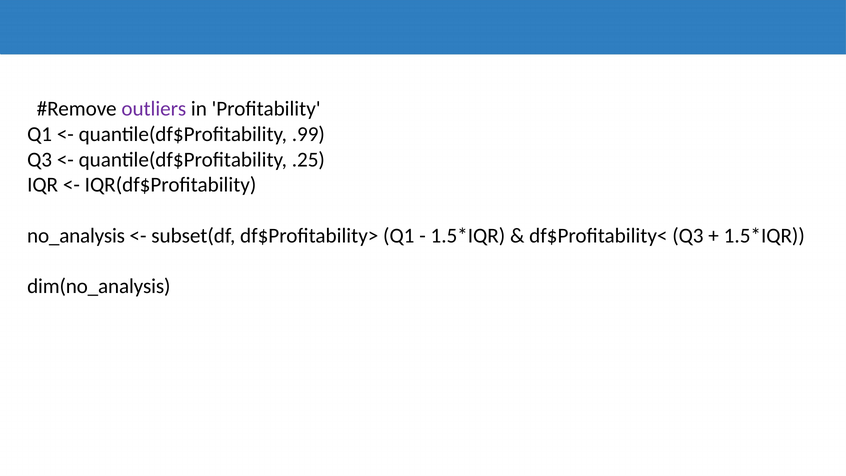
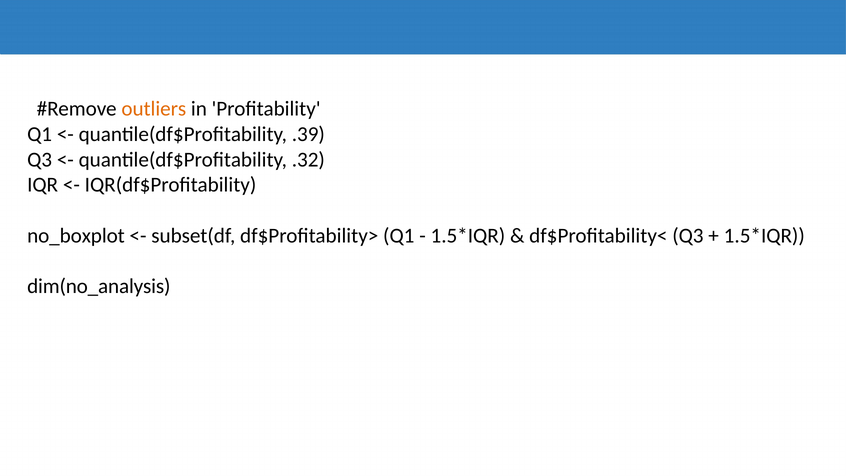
outliers colour: purple -> orange (154, 109)
.99: .99 -> .39 (308, 134)
.25: .25 -> .32 (308, 159)
no_analysis: no_analysis -> no_boxplot (76, 236)
